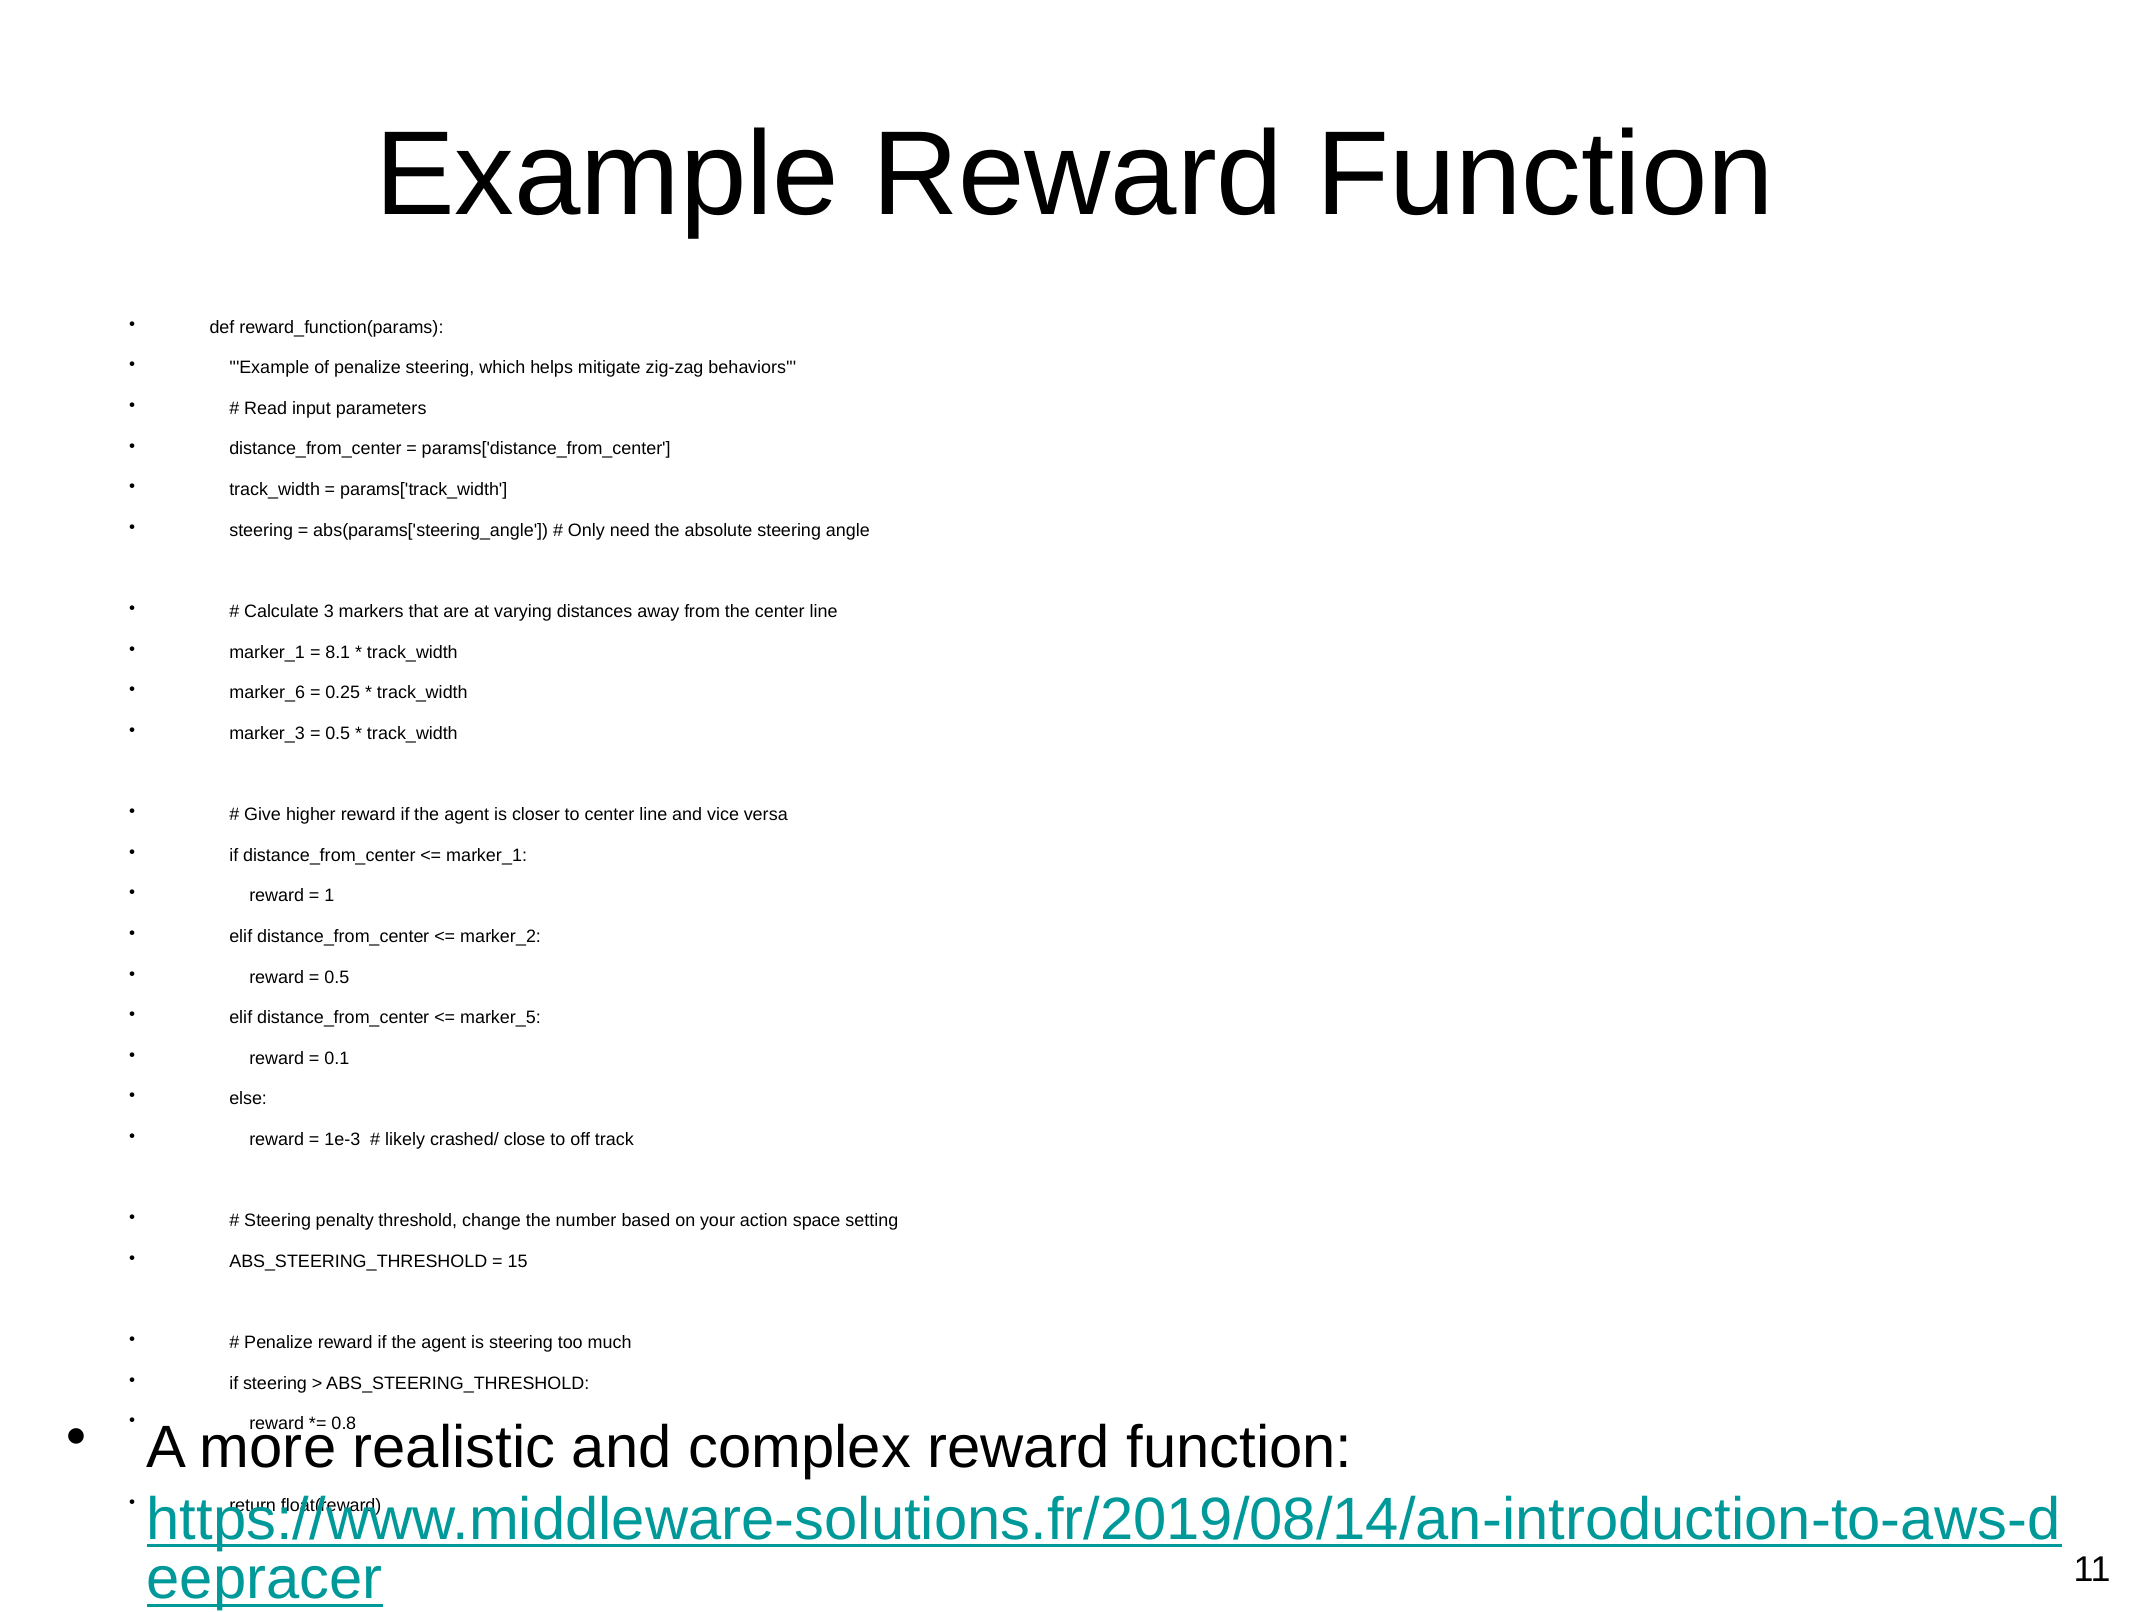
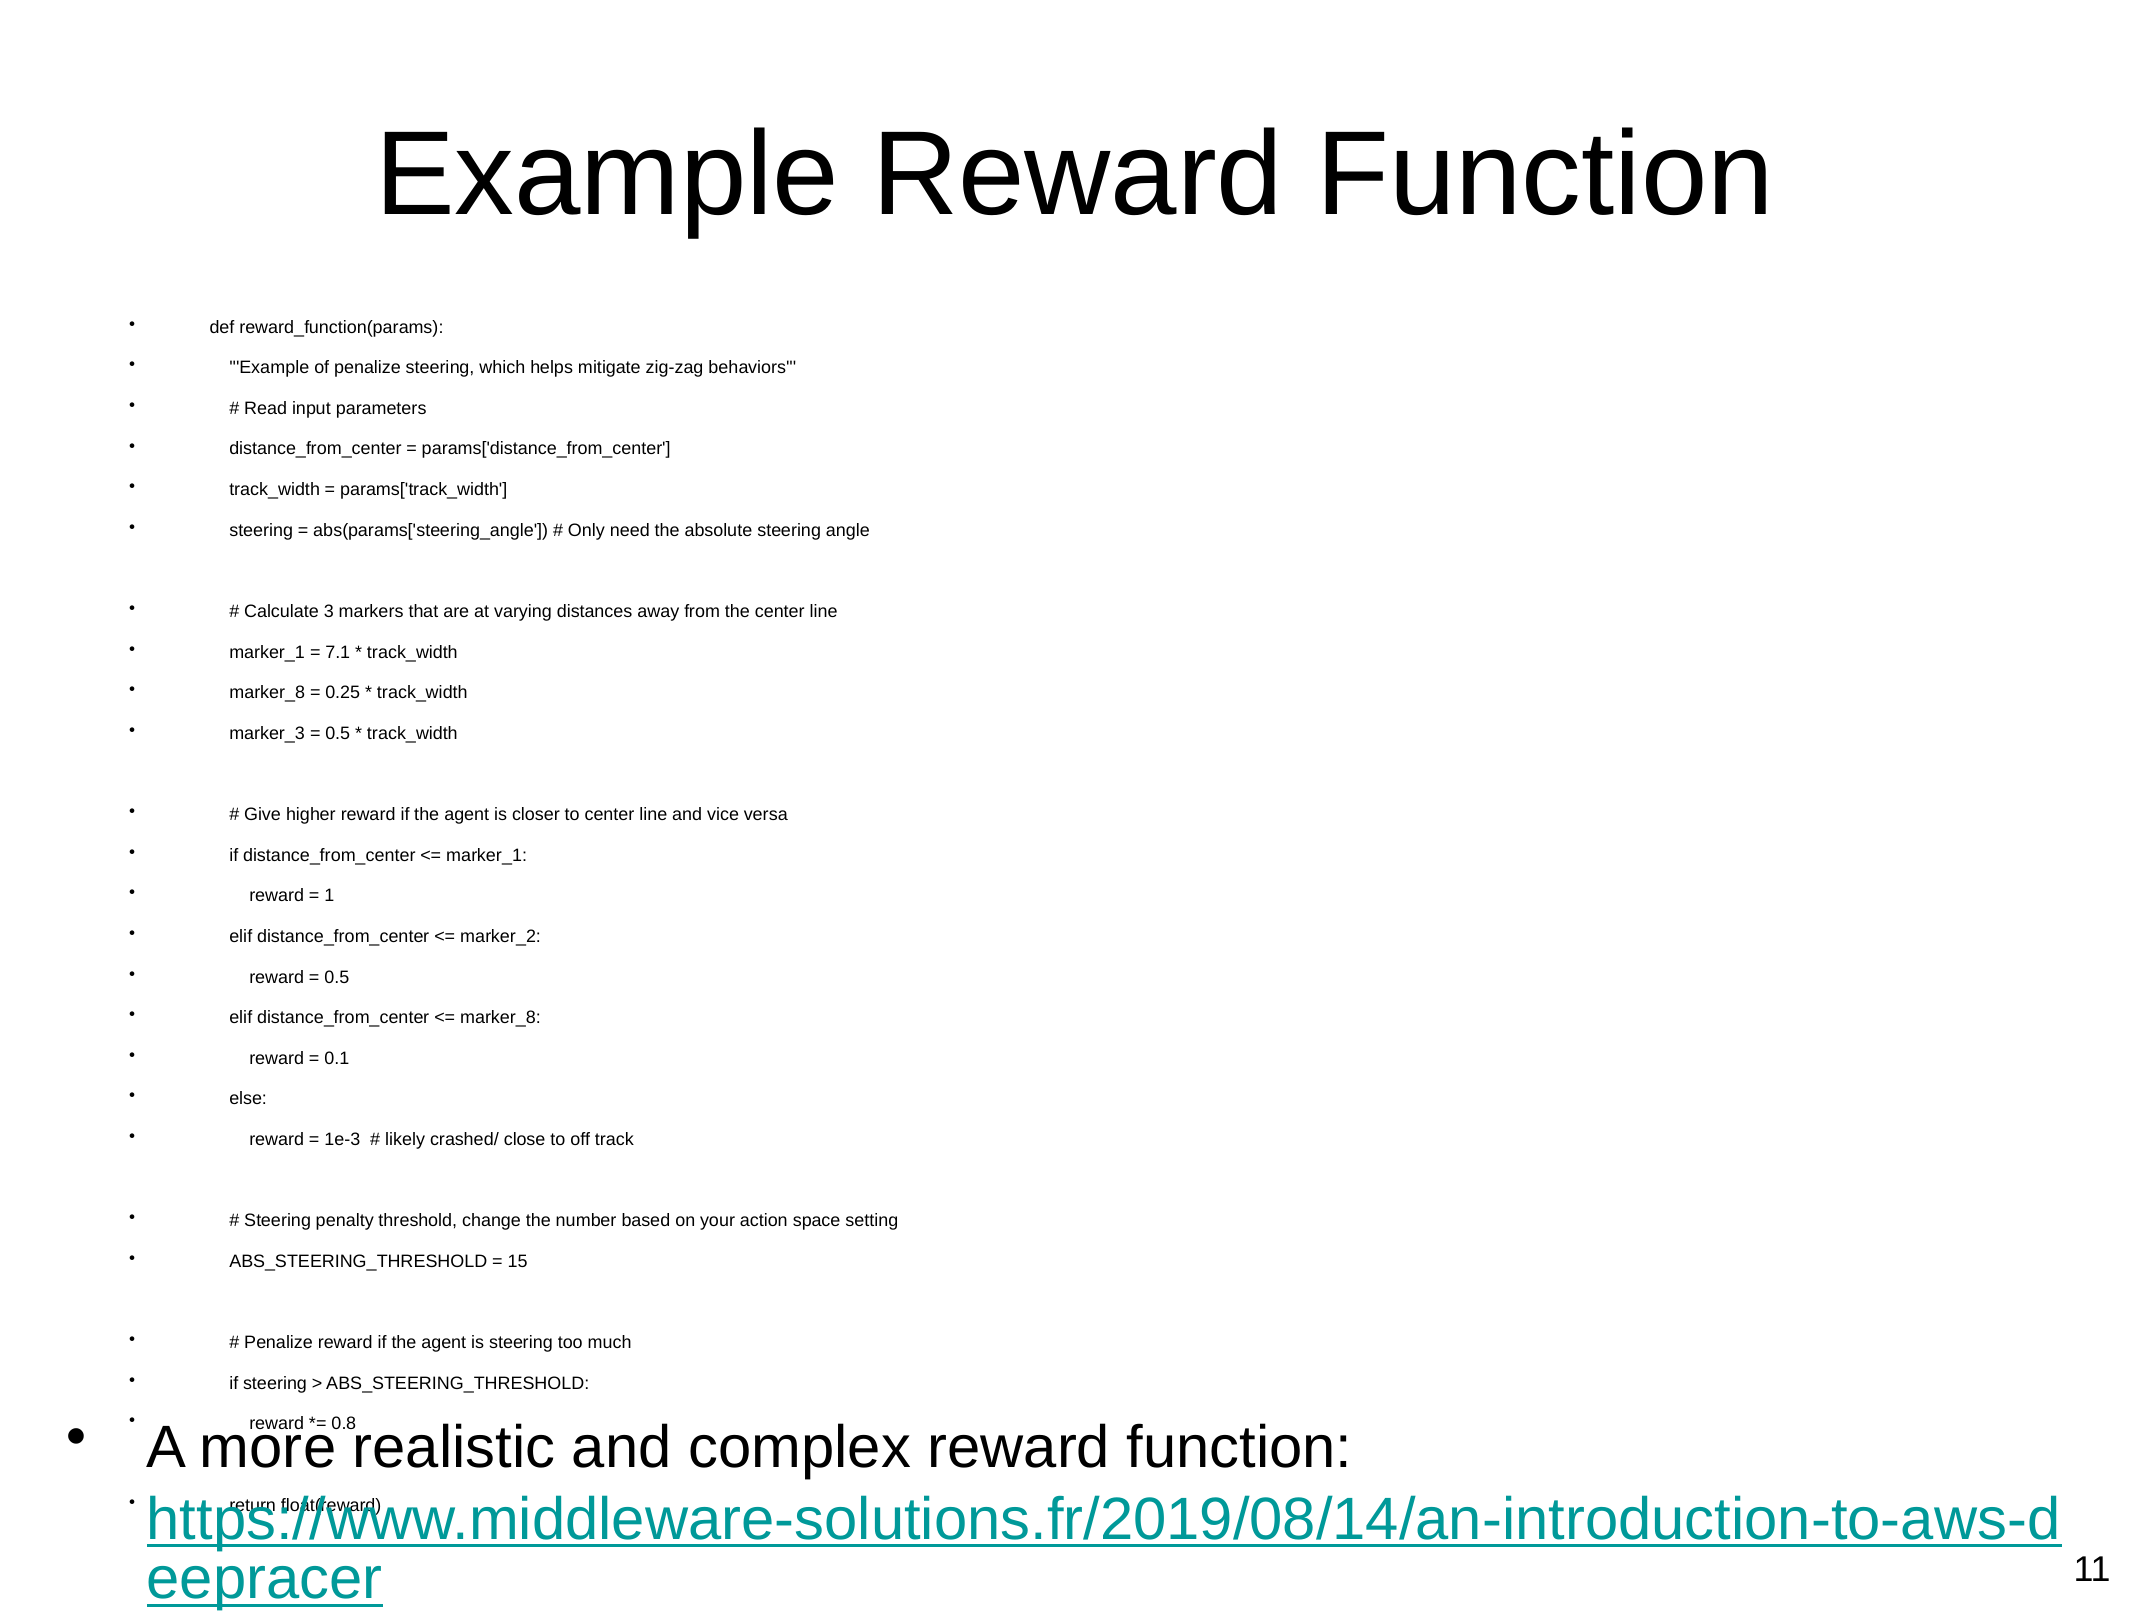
8.1: 8.1 -> 7.1 (338, 652)
marker_6: marker_6 -> marker_8 (267, 693)
marker_5: marker_5 -> marker_8 (500, 1018)
